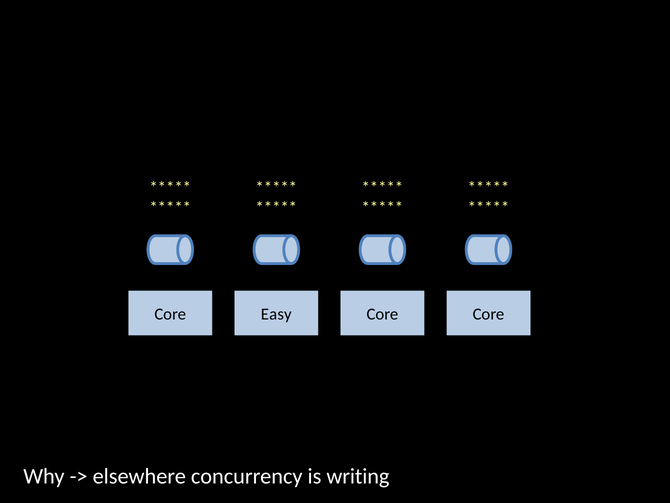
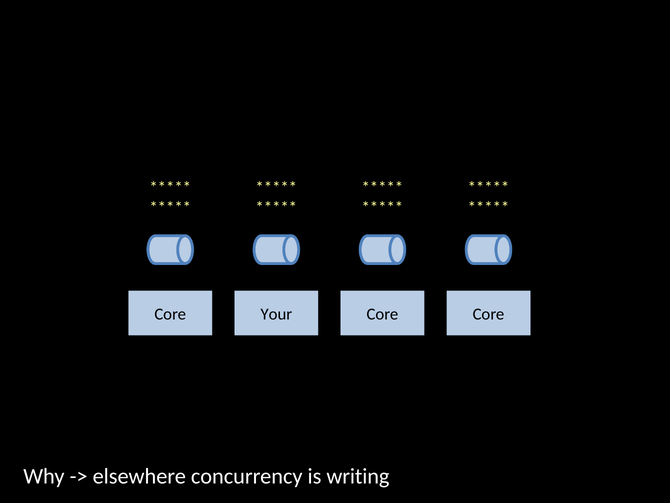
Easy: Easy -> Your (276, 314)
